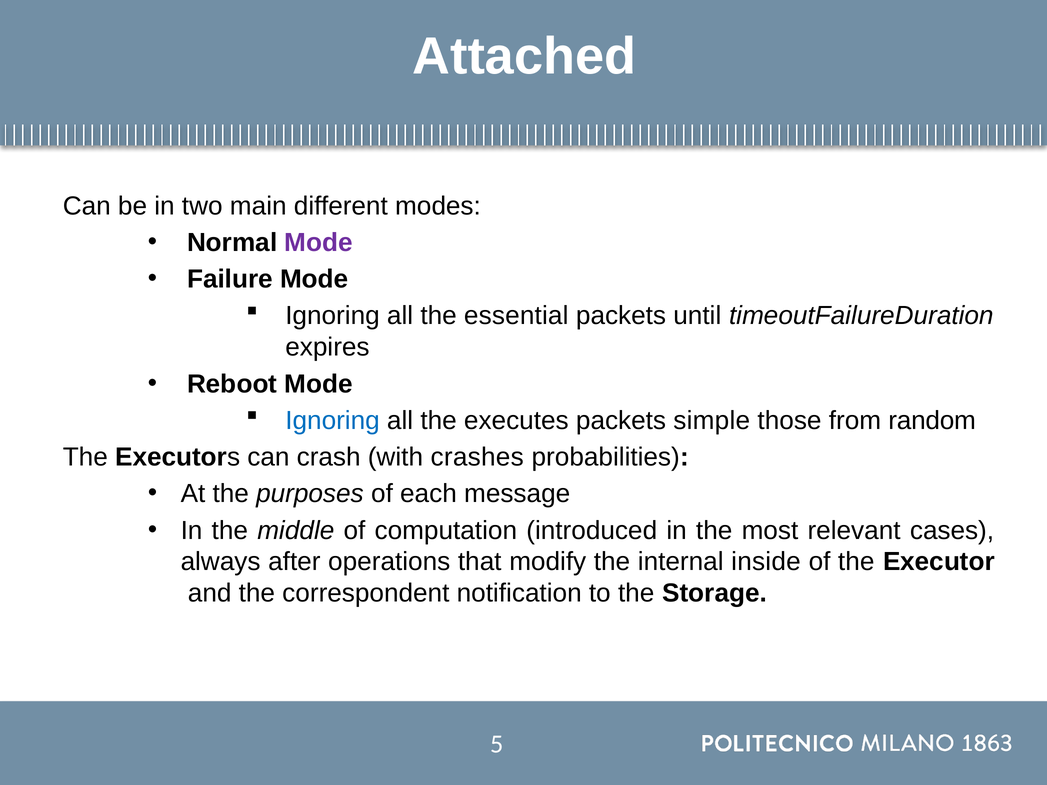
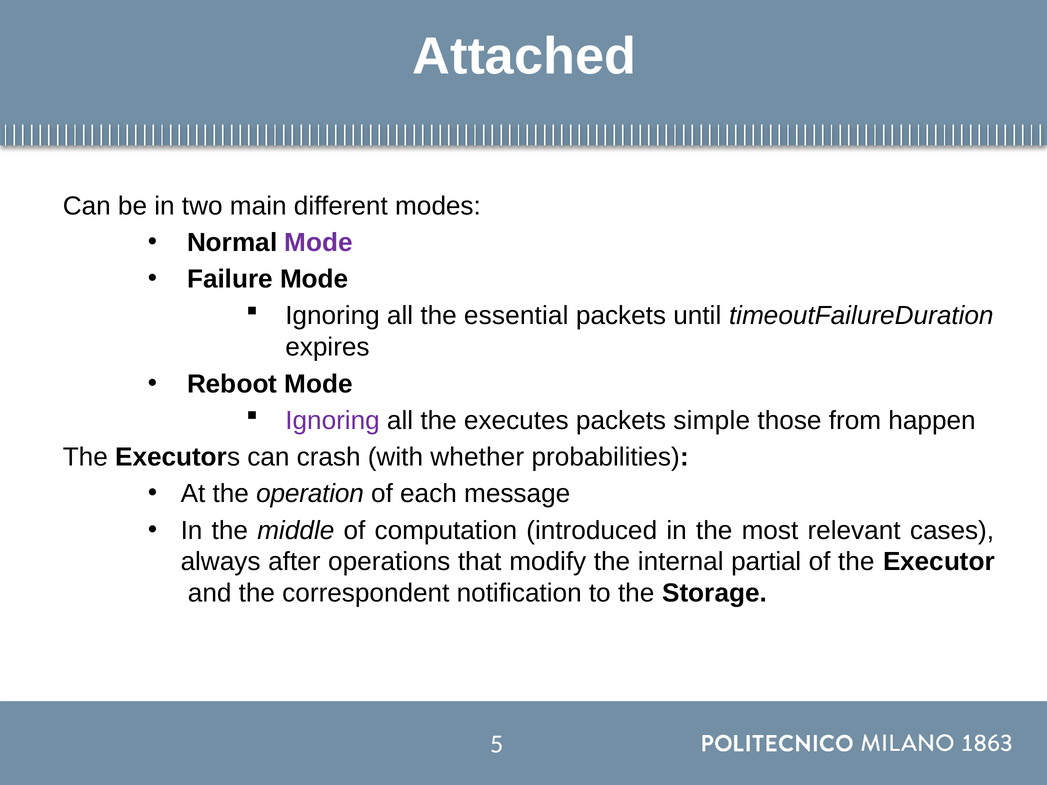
Ignoring colour: blue -> purple (333, 421)
random: random -> happen (932, 421)
crashes: crashes -> whether (477, 457)
purposes: purposes -> operation (310, 494)
inside: inside -> partial (766, 562)
